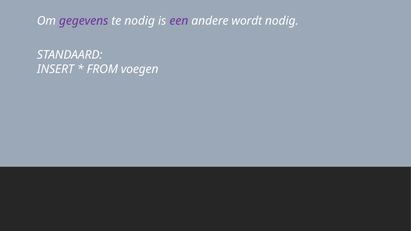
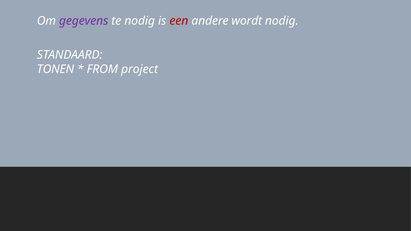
een colour: purple -> red (179, 21)
INSERT: INSERT -> TONEN (55, 69)
voegen: voegen -> project (140, 69)
